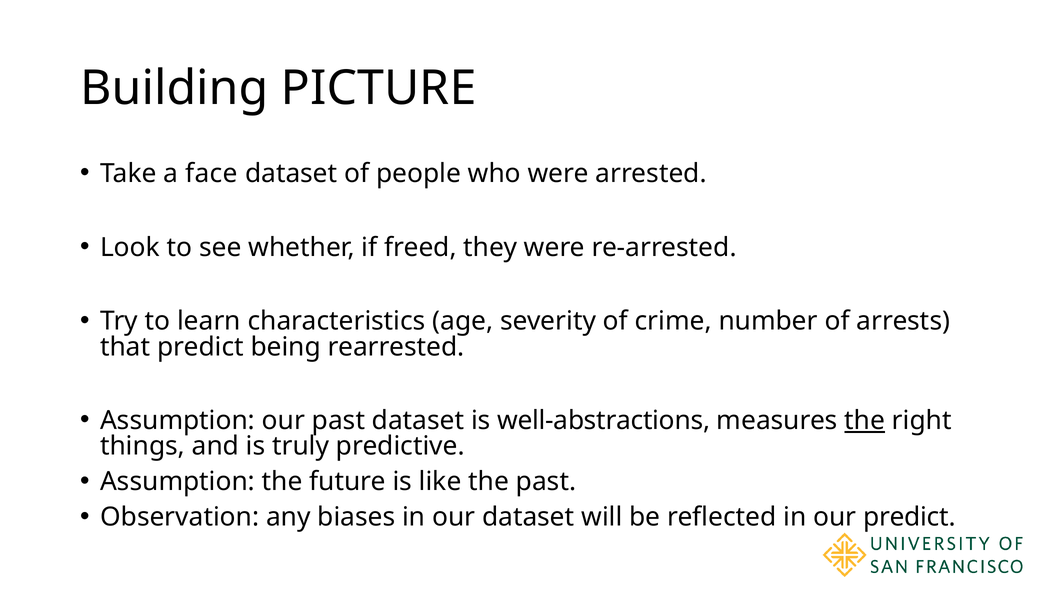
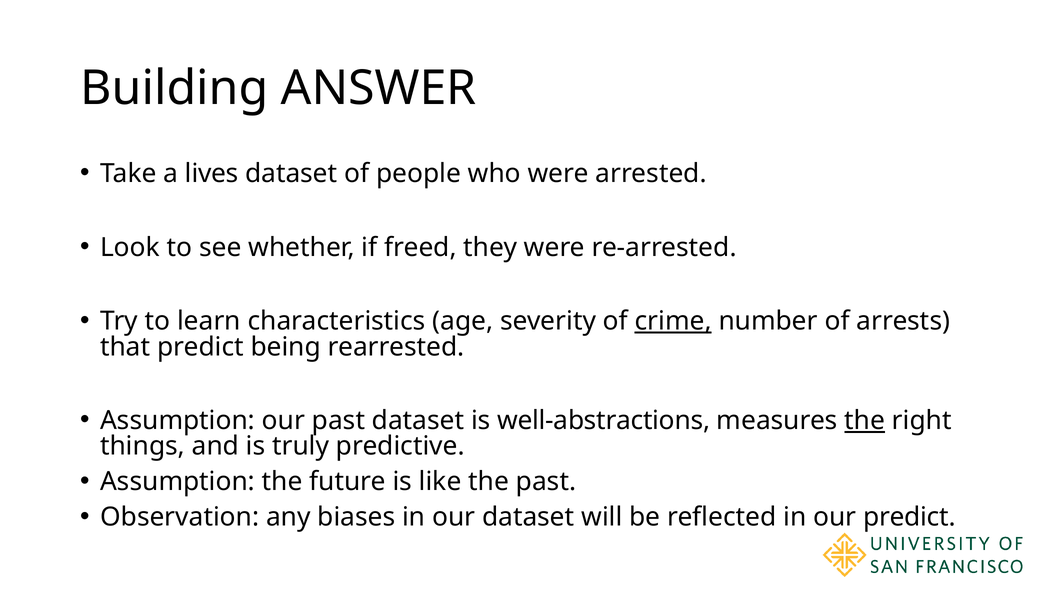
PICTURE: PICTURE -> ANSWER (379, 89)
face: face -> lives (212, 174)
crime underline: none -> present (673, 321)
